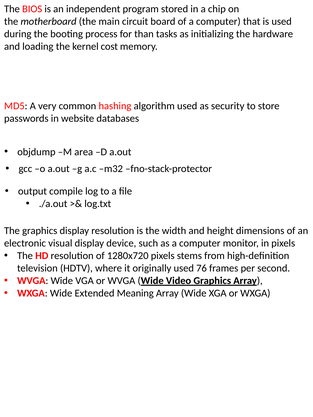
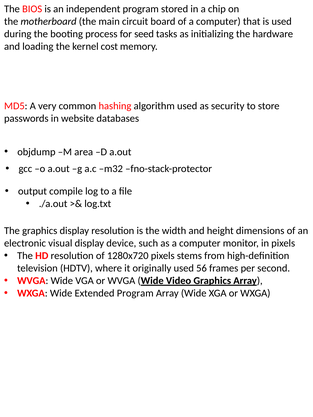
than: than -> seed (144, 34)
76: 76 -> 56 (202, 268)
Extended Meaning: Meaning -> Program (135, 293)
